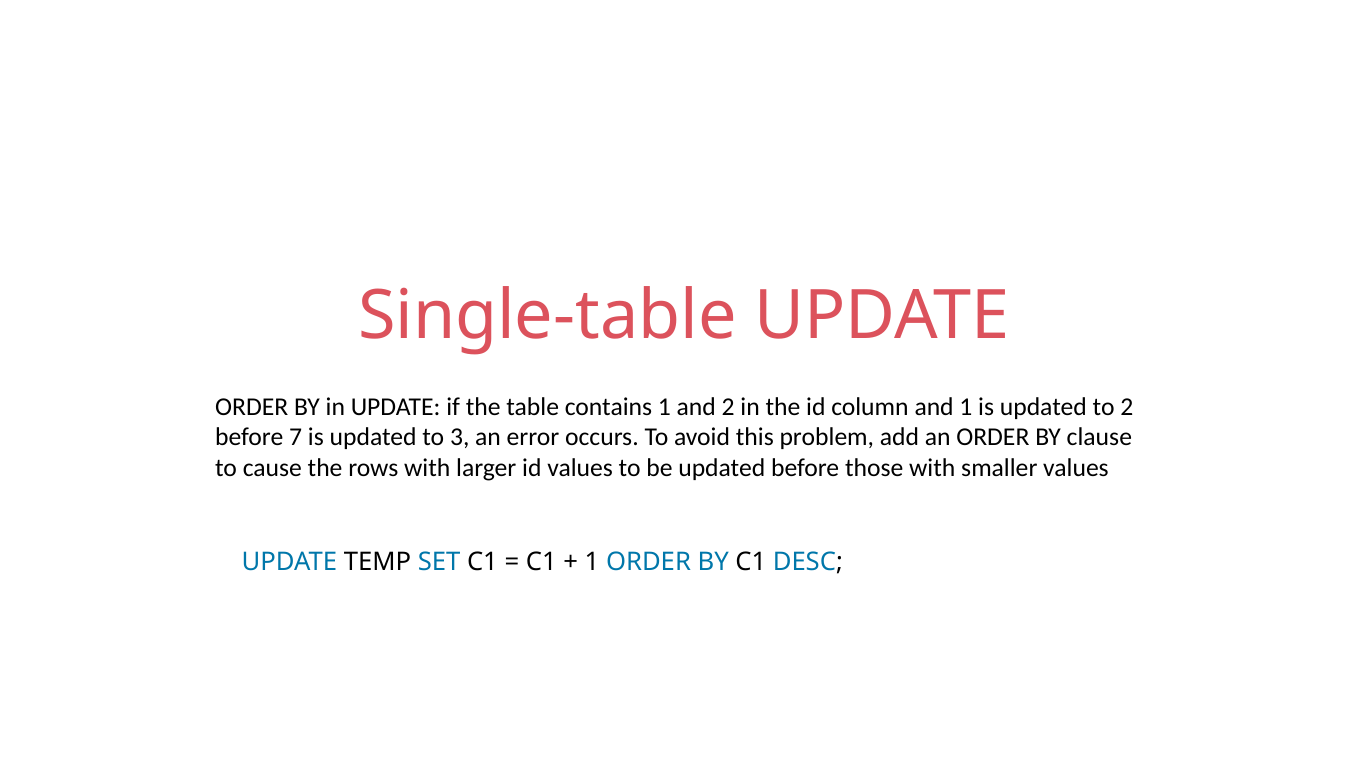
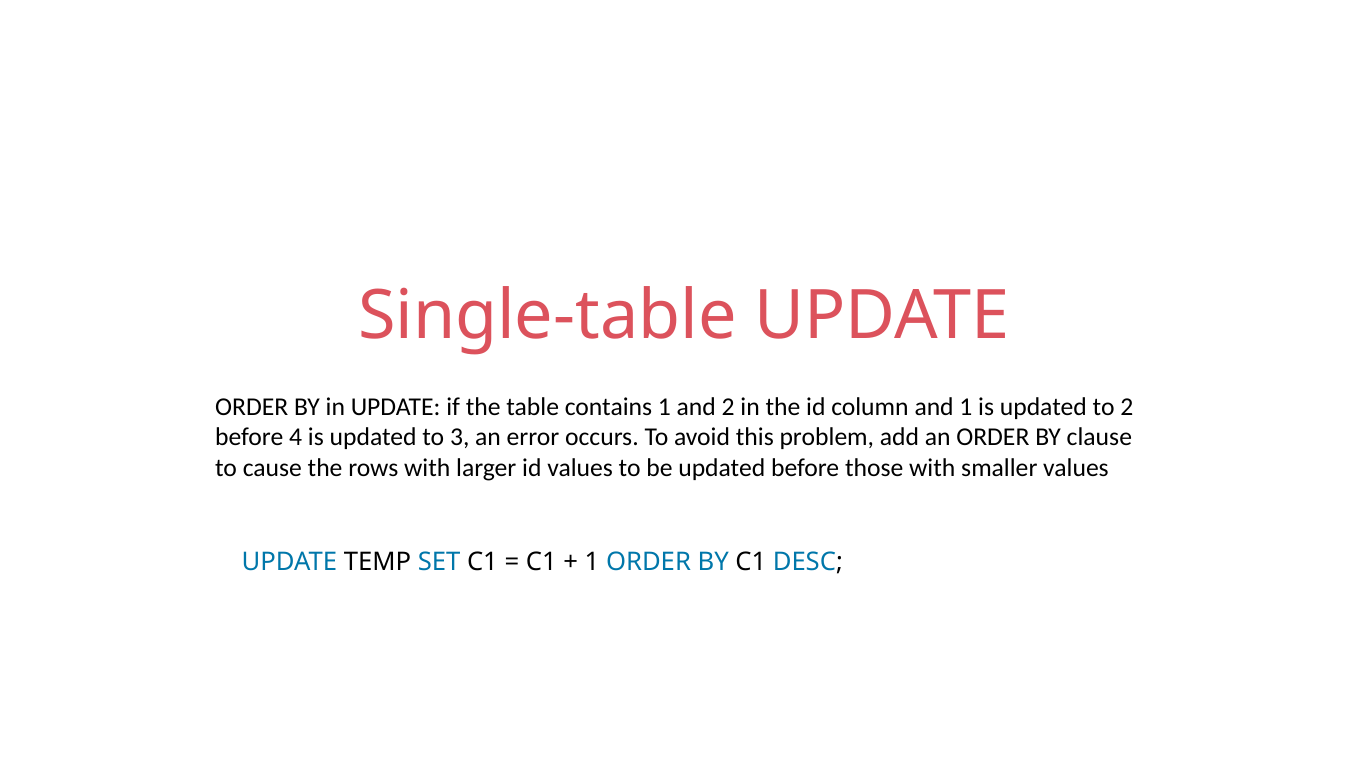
7: 7 -> 4 (296, 438)
